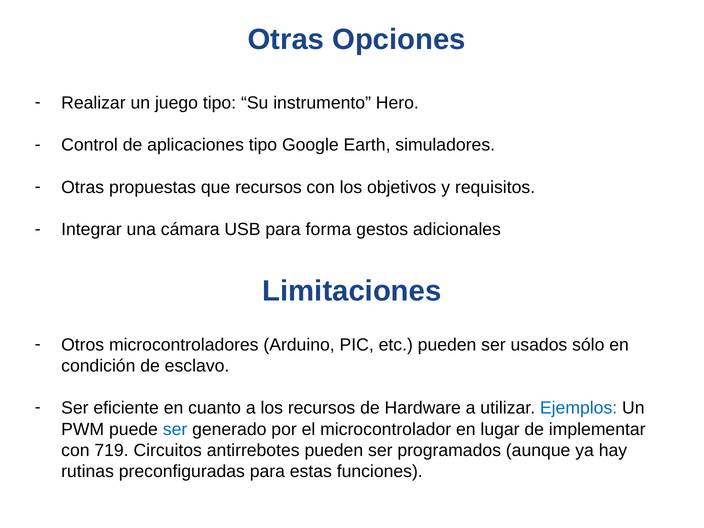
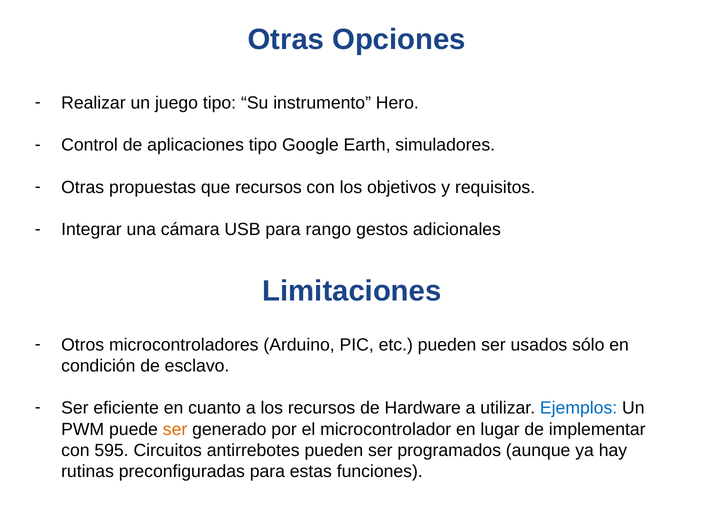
forma: forma -> rango (328, 230)
ser colour: blue -> orange (175, 429)
719: 719 -> 595 (112, 450)
